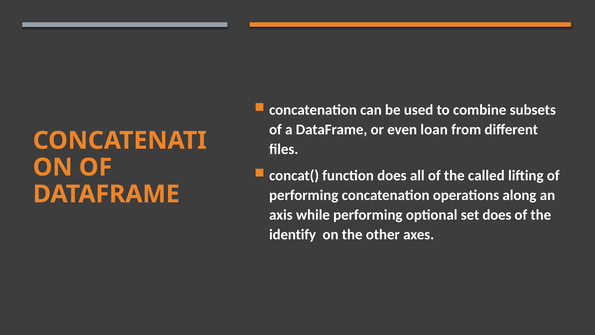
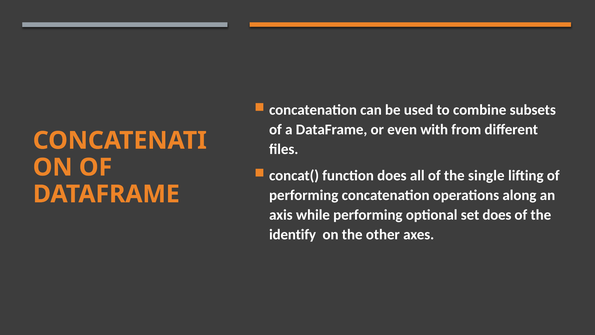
loan: loan -> with (434, 129)
called: called -> single (486, 175)
